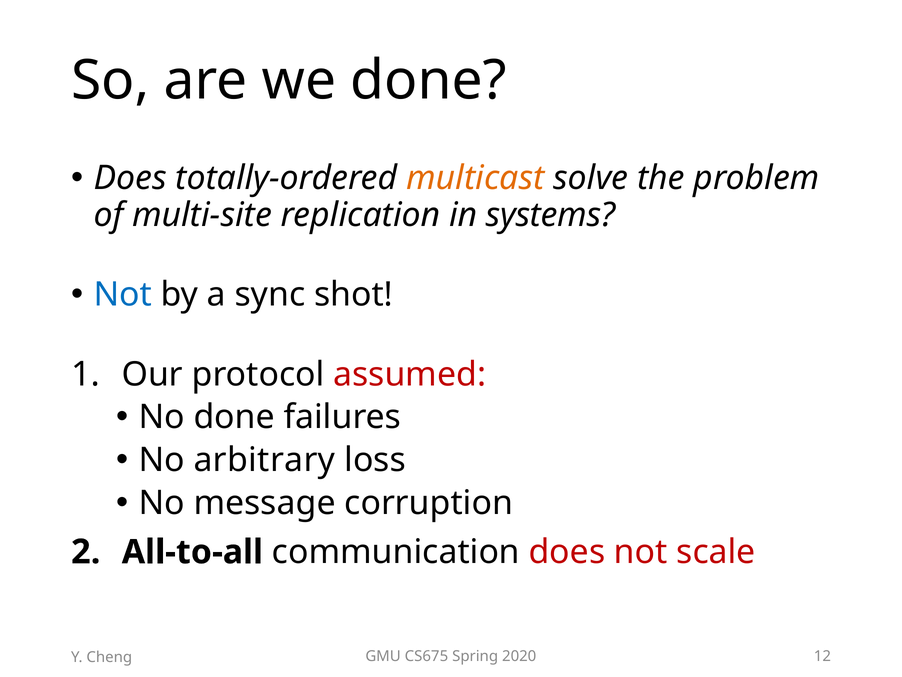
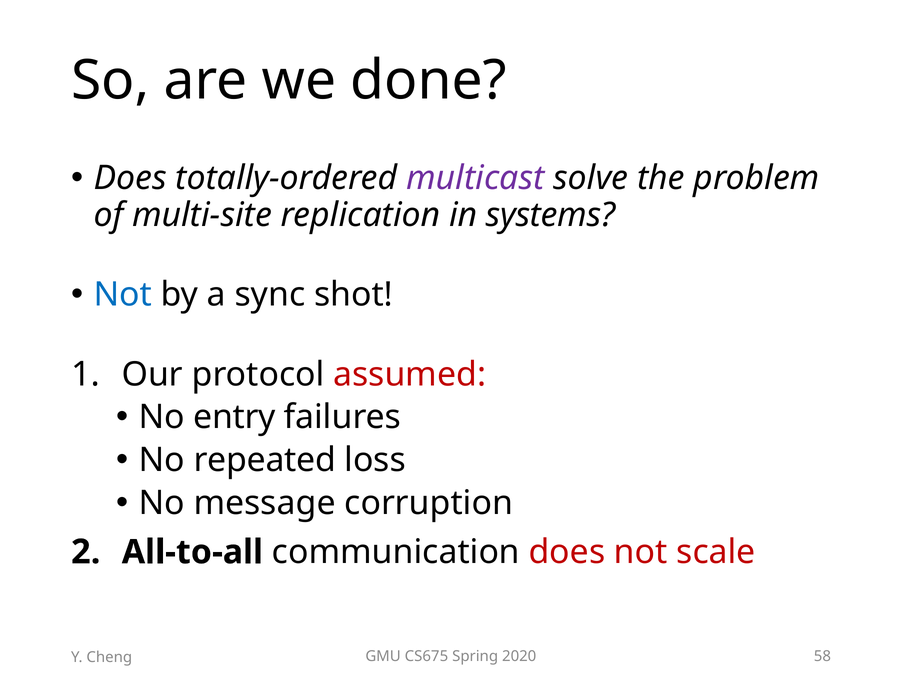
multicast colour: orange -> purple (475, 178)
No done: done -> entry (234, 417)
arbitrary: arbitrary -> repeated (265, 460)
12: 12 -> 58 (822, 656)
